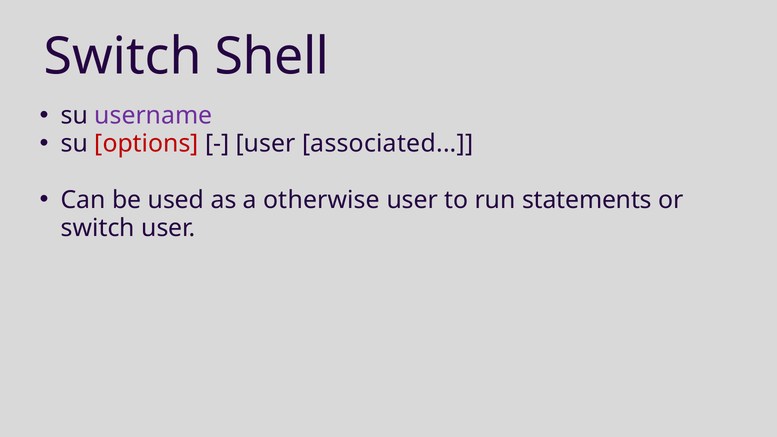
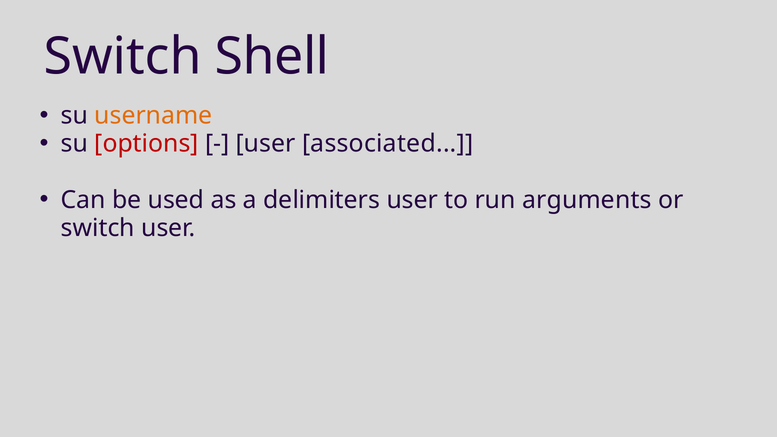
username colour: purple -> orange (153, 116)
otherwise: otherwise -> delimiters (322, 200)
statements: statements -> arguments (587, 200)
